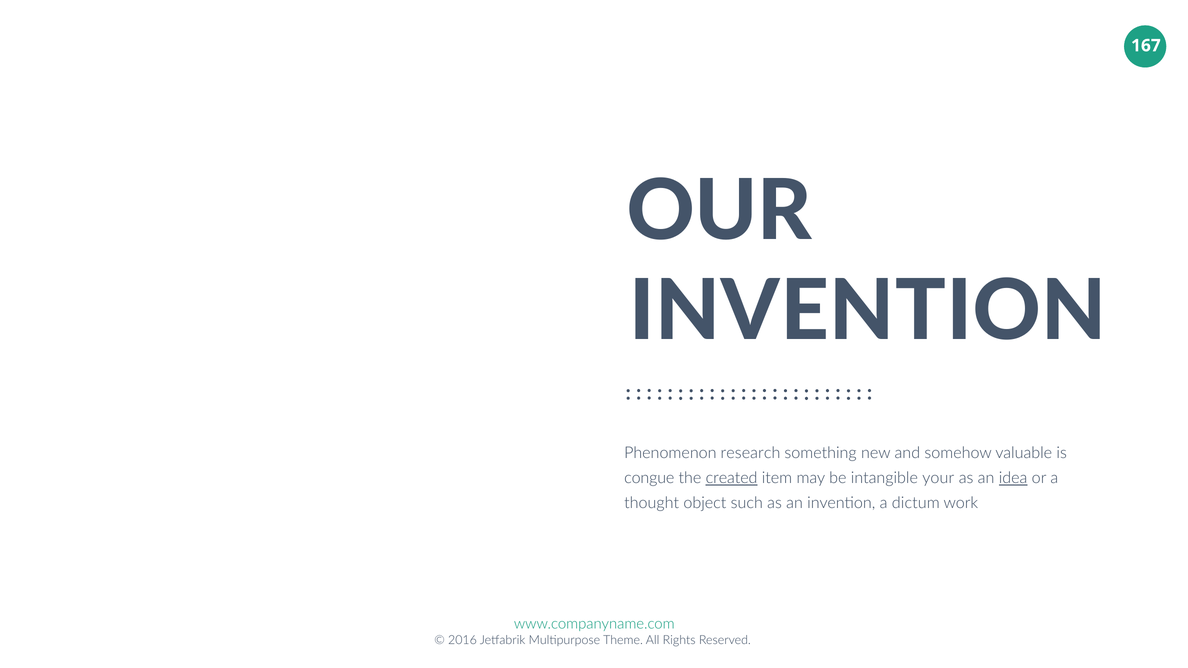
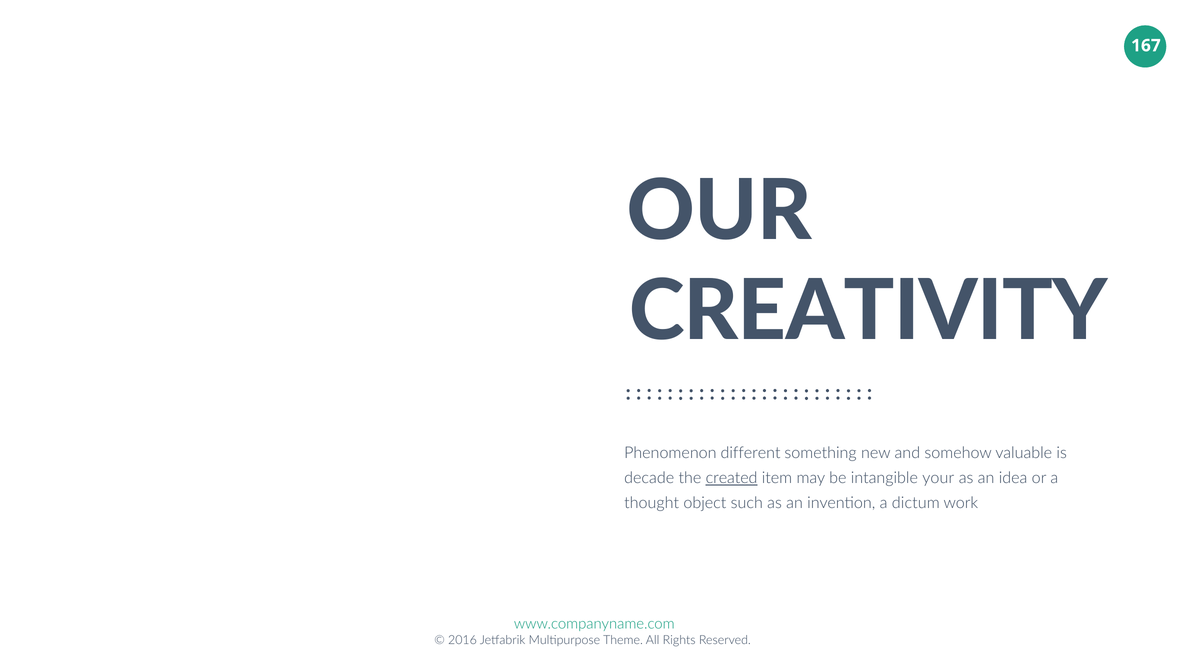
INVENTION: INVENTION -> CREATIVITY (868, 312)
research: research -> different (751, 453)
congue: congue -> decade (649, 478)
idea underline: present -> none (1013, 478)
